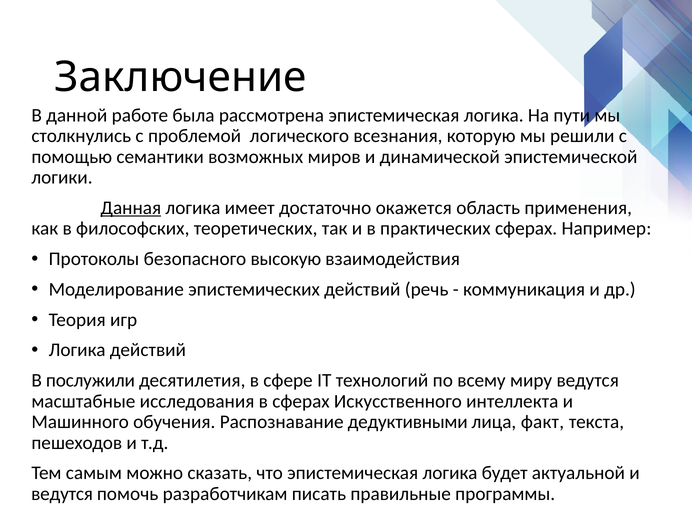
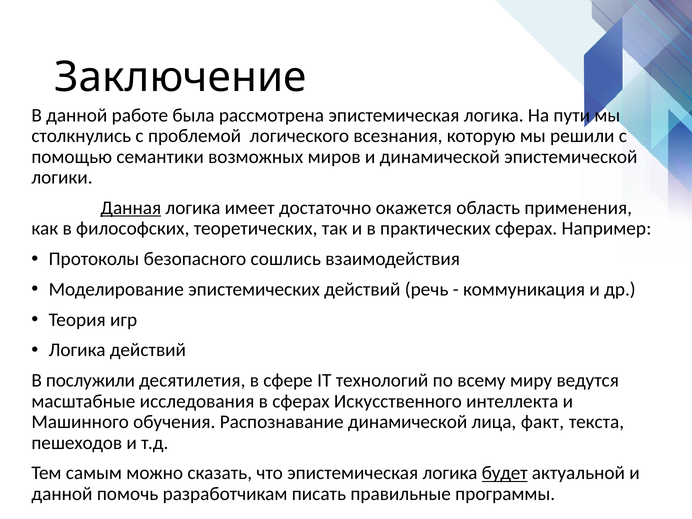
высокую: высокую -> сошлись (286, 259)
Распознавание дедуктивными: дедуктивными -> динамической (408, 422)
будет underline: none -> present (505, 473)
ведутся: ведутся -> данной (62, 494)
